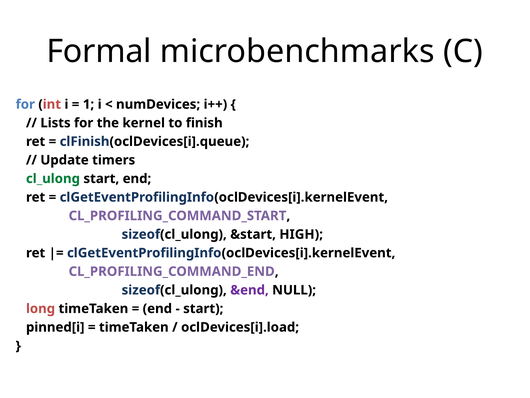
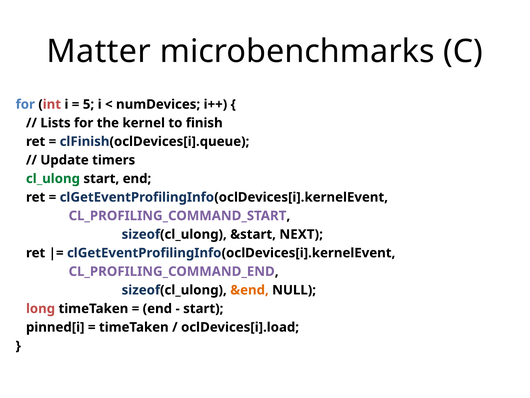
Formal: Formal -> Matter (99, 51)
1: 1 -> 5 (89, 104)
HIGH: HIGH -> NEXT (301, 234)
&end colour: purple -> orange (249, 290)
